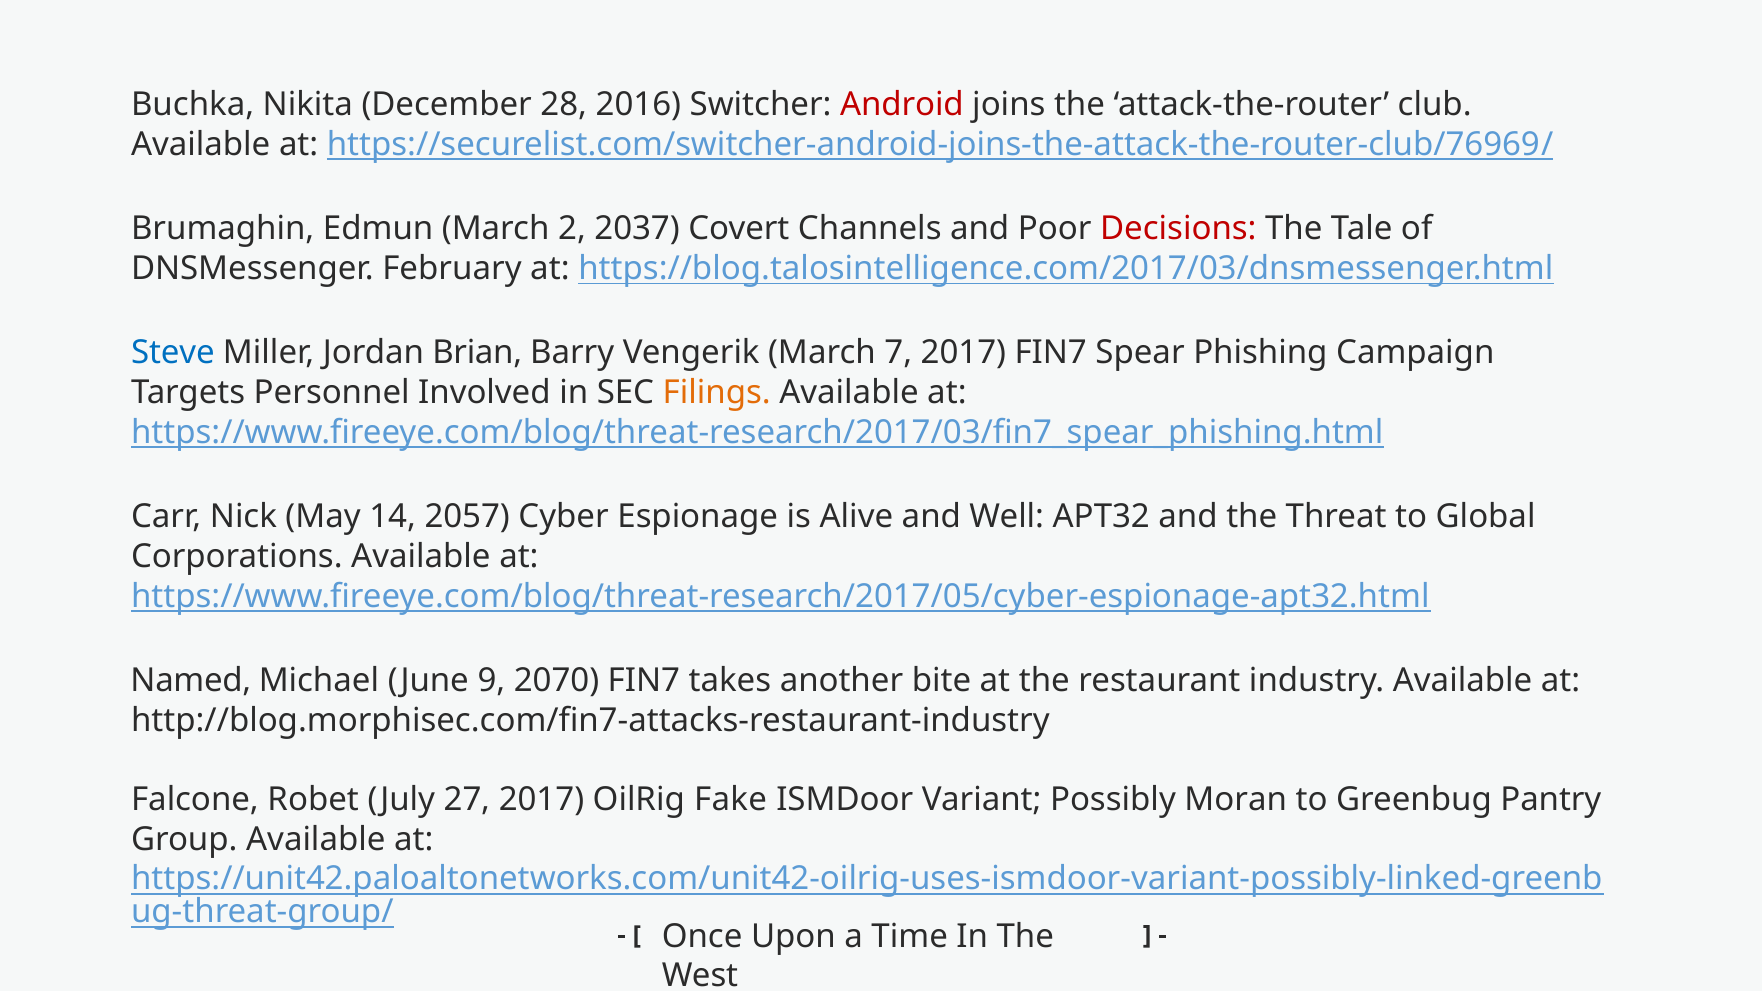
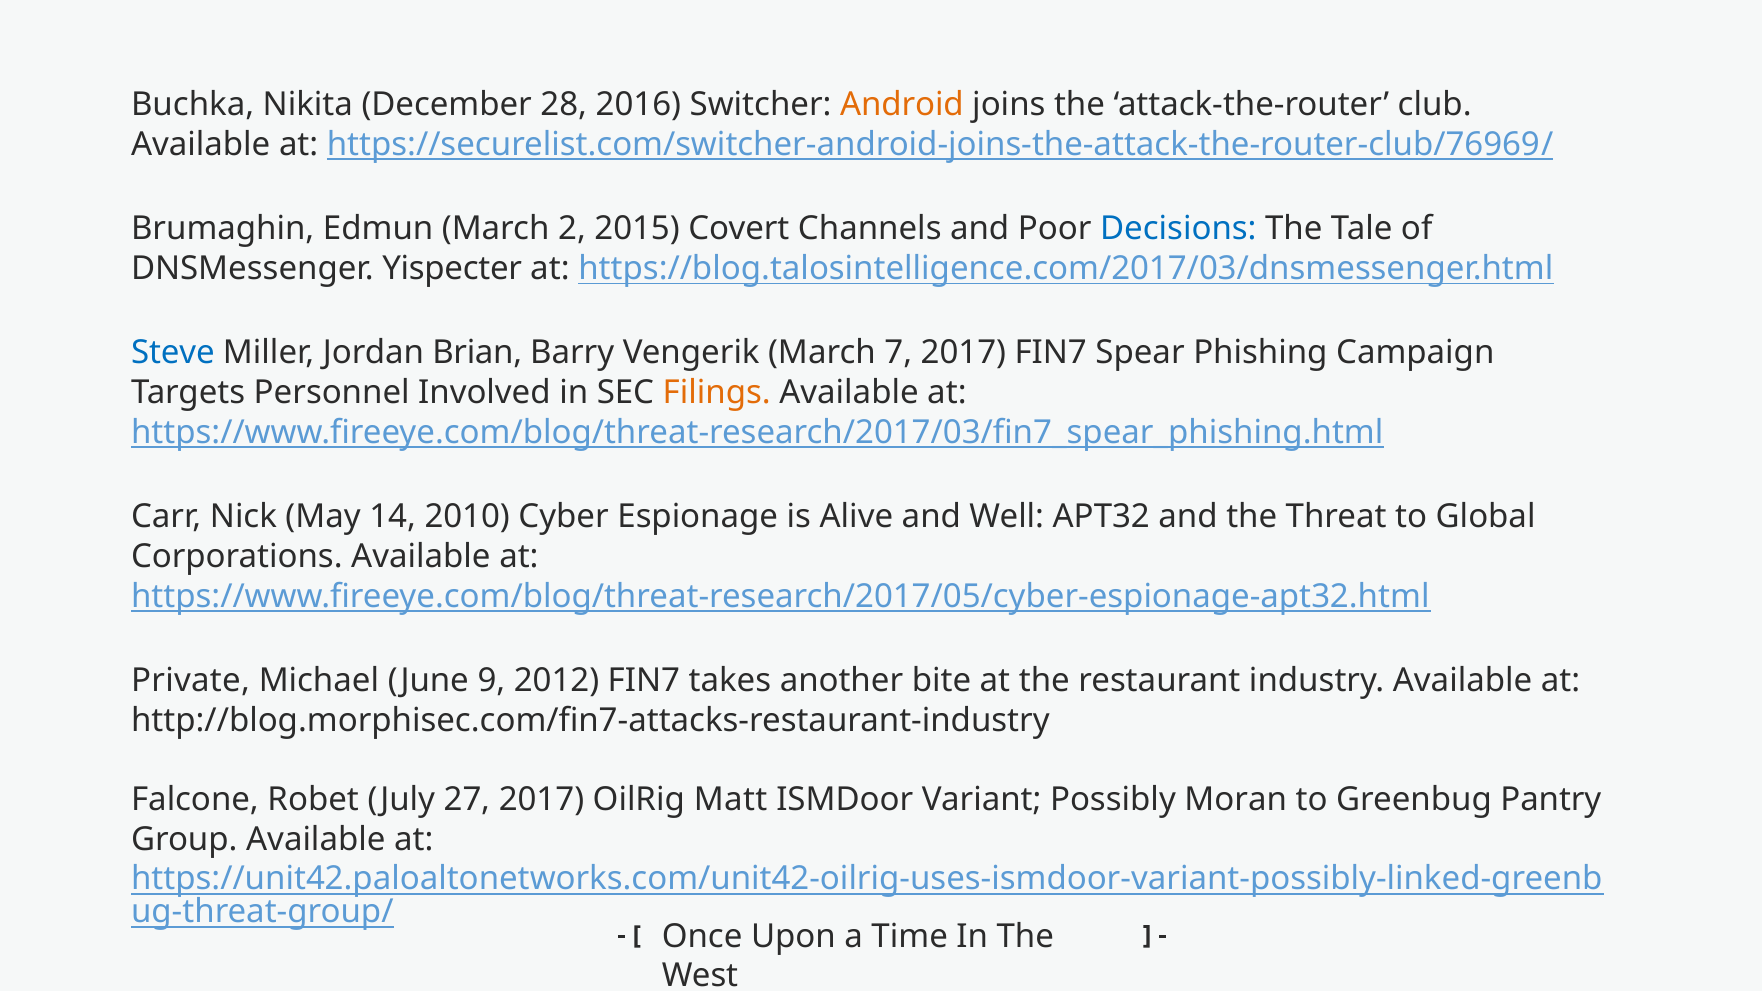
Android colour: red -> orange (902, 105)
2037: 2037 -> 2015 (637, 229)
Decisions colour: red -> blue (1178, 229)
February: February -> Yispecter (452, 269)
2057: 2057 -> 2010 (467, 517)
Named: Named -> Private (191, 681)
2070: 2070 -> 2012 (557, 681)
Fake: Fake -> Matt (731, 800)
